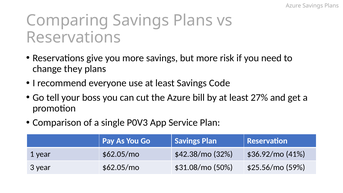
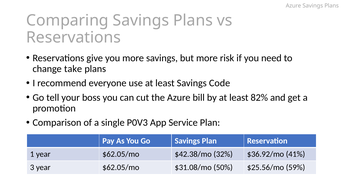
they: they -> take (73, 69)
27%: 27% -> 82% (259, 97)
